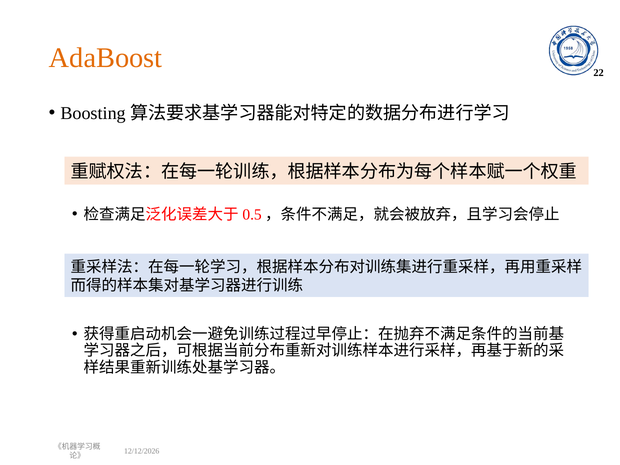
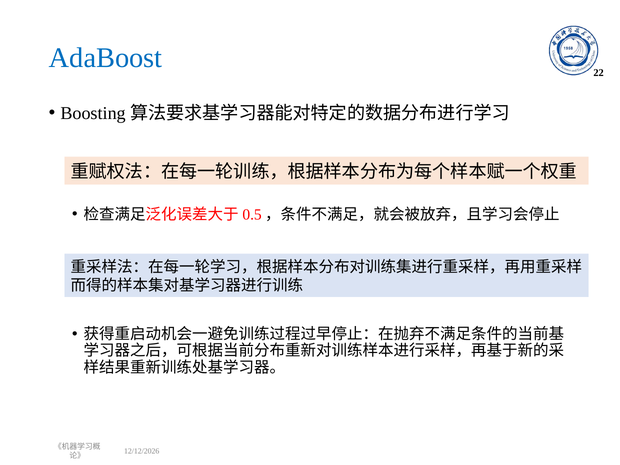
AdaBoost colour: orange -> blue (106, 58)
